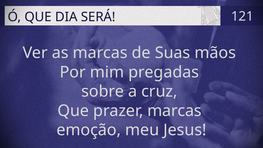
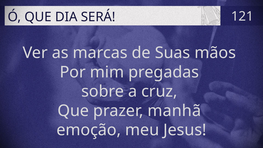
prazer marcas: marcas -> manhã (174, 111)
